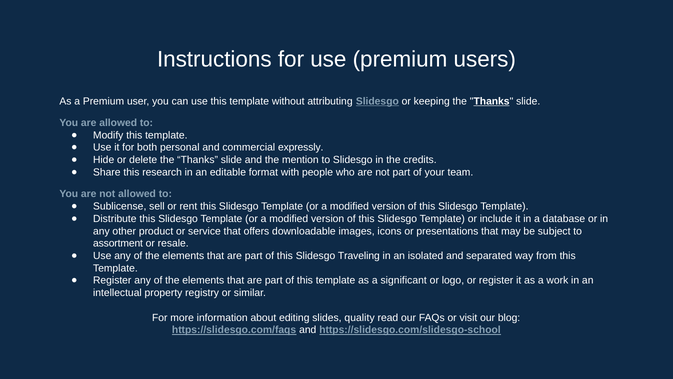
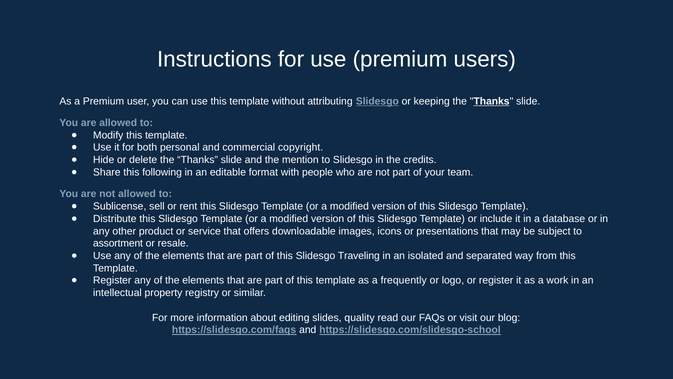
expressly: expressly -> copyright (301, 147)
research: research -> following (162, 172)
significant: significant -> frequently (404, 280)
